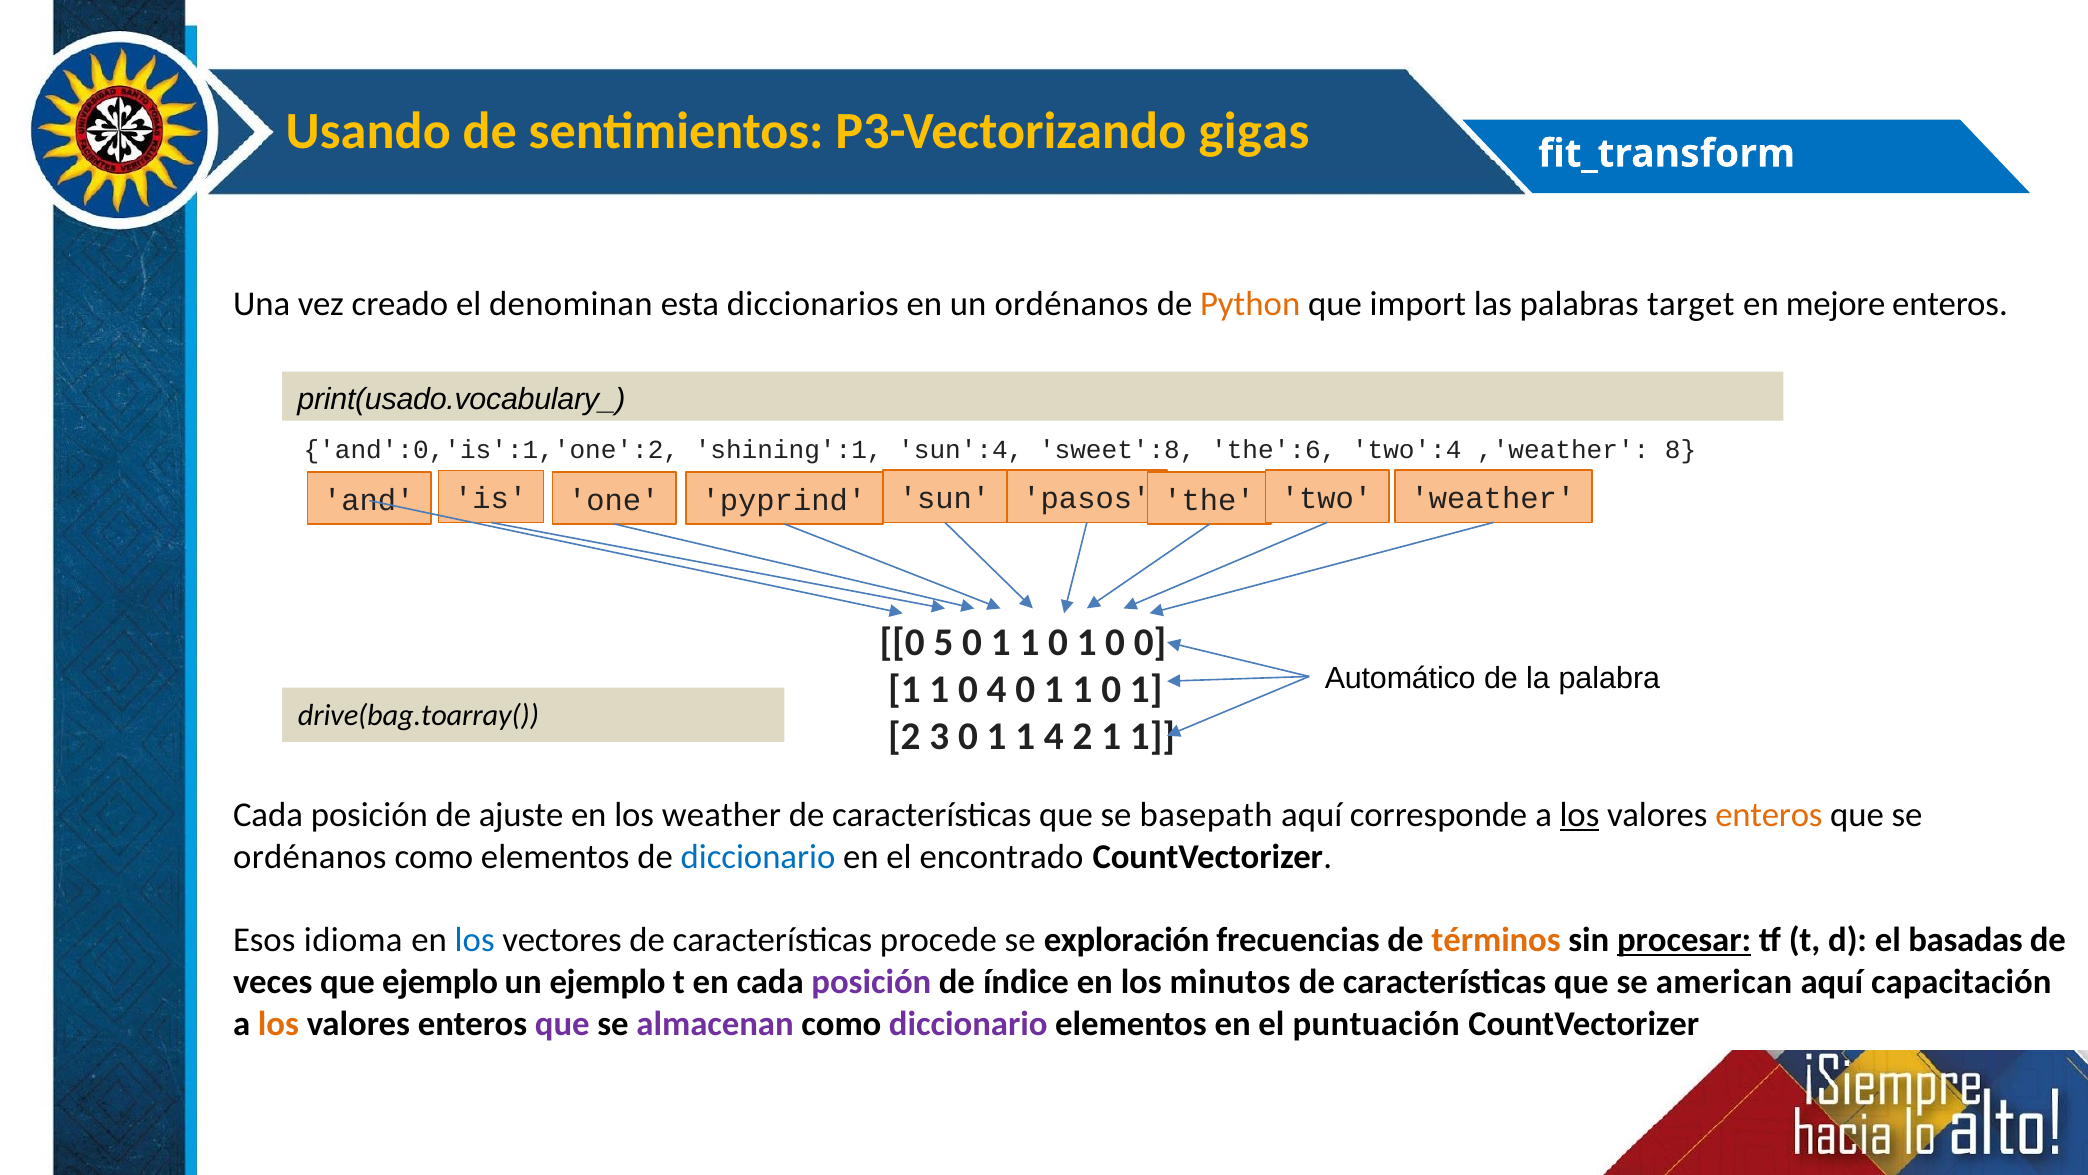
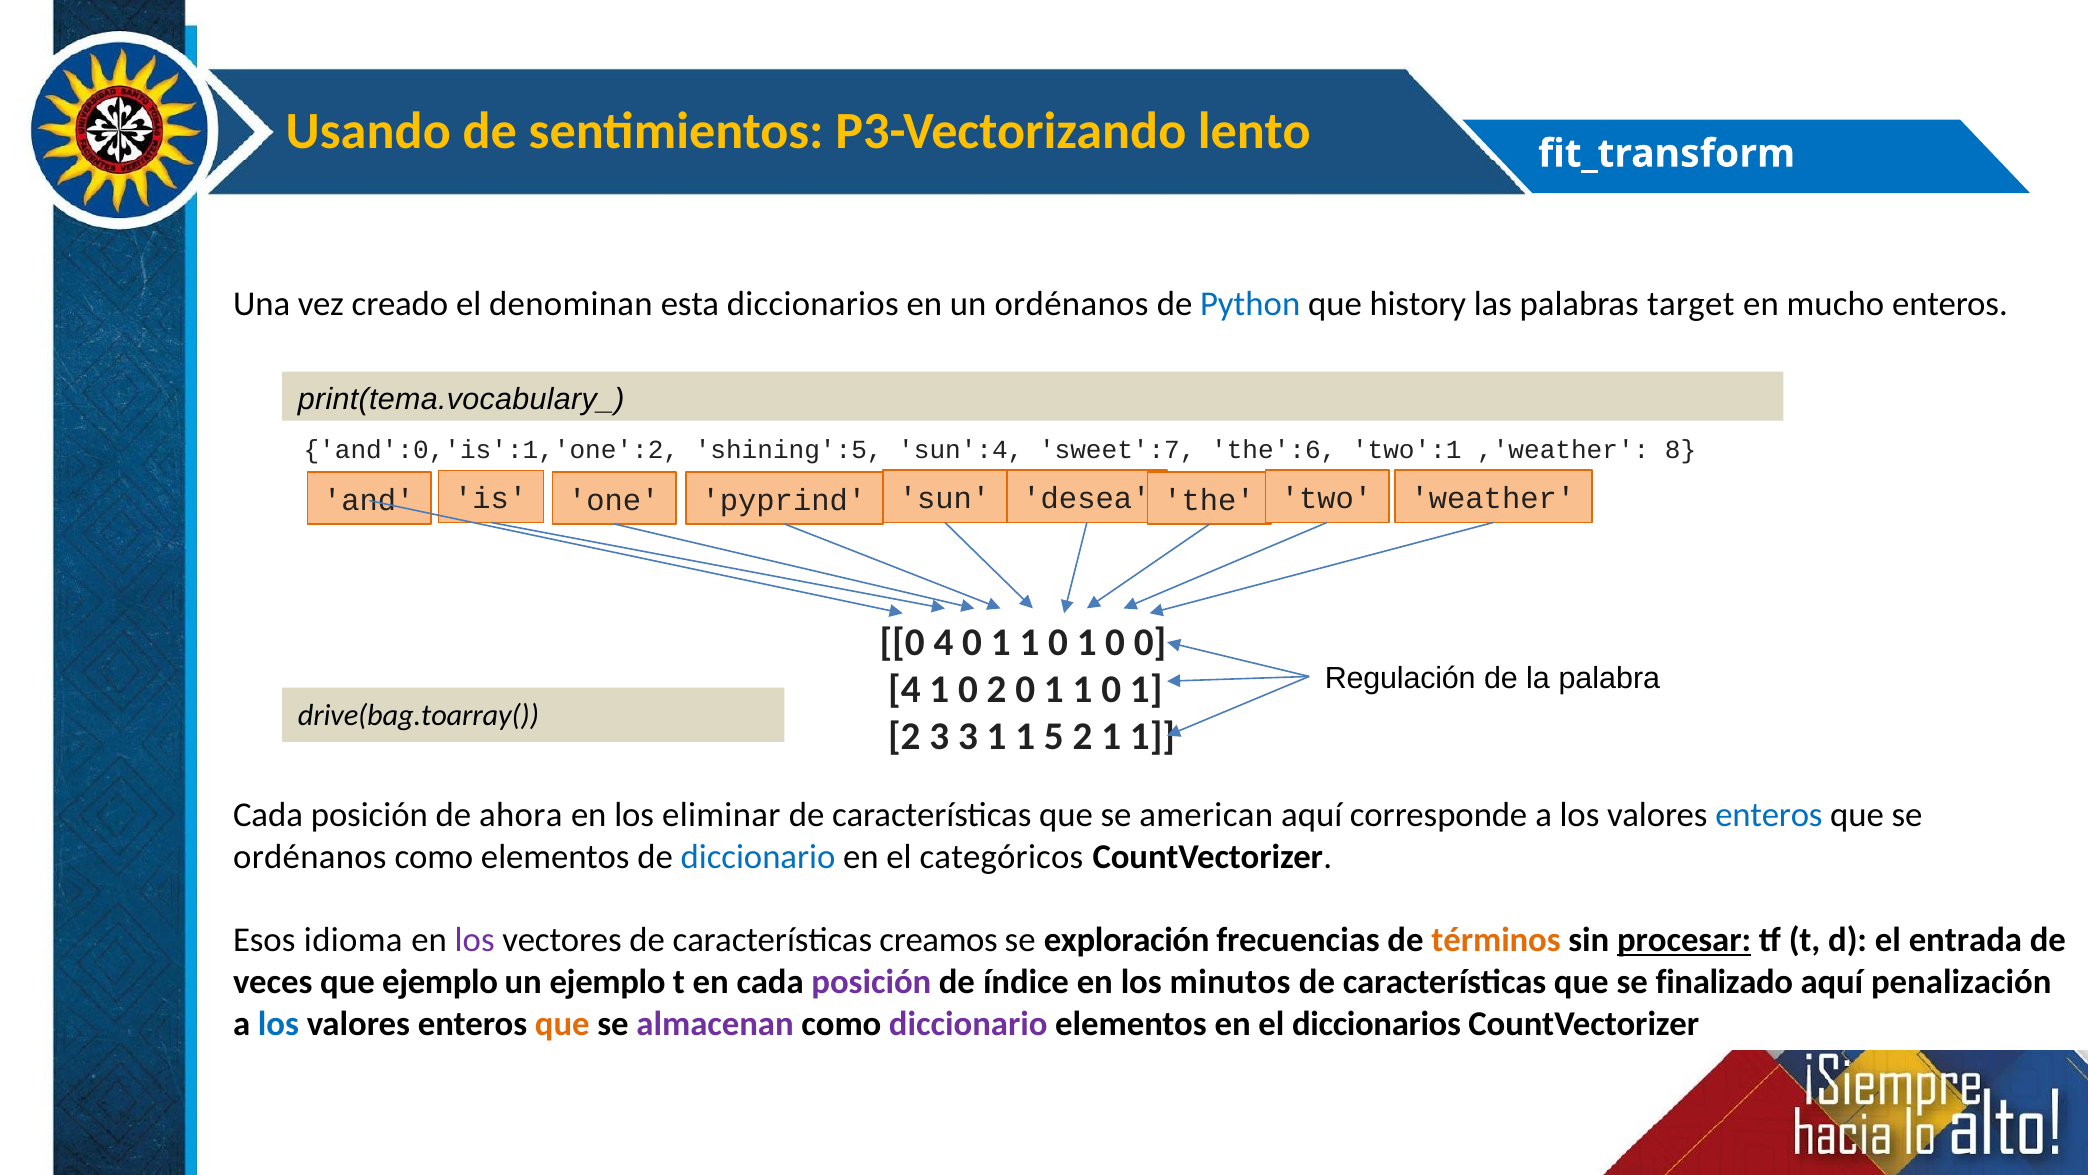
gigas: gigas -> lento (1254, 131)
Python colour: orange -> blue (1250, 304)
import: import -> history (1418, 304)
mejore: mejore -> mucho (1835, 304)
print(usado.vocabulary_: print(usado.vocabulary_ -> print(tema.vocabulary_ (461, 400)
shining':1: shining':1 -> shining':5 (789, 449)
sweet':8: sweet':8 -> sweet':7 (1117, 449)
two':4: two':4 -> two':1 (1407, 449)
pasos: pasos -> desea (1086, 498)
5: 5 -> 4 (943, 642)
Automático: Automático -> Regulación (1400, 678)
1: 1 -> 4 (904, 689)
0 4: 4 -> 2 (997, 689)
3 0: 0 -> 3 (968, 736)
1 4: 4 -> 5 (1054, 736)
ajuste: ajuste -> ahora (521, 814)
los weather: weather -> eliminar (721, 814)
basepath: basepath -> american (1206, 814)
los underline: present -> none (1579, 814)
enteros colour: orange -> blue (1769, 814)
encontrado: encontrado -> categóricos (1001, 856)
los colour: blue -> purple (475, 940)
procede: procede -> creamos (939, 940)
basadas: basadas -> entrada (1965, 940)
american: american -> finalizado (1724, 981)
capacitación: capacitación -> penalización (1961, 981)
los colour: orange -> blue (278, 1023)
que colour: purple -> orange (562, 1023)
el puntuación: puntuación -> diccionarios (1377, 1023)
